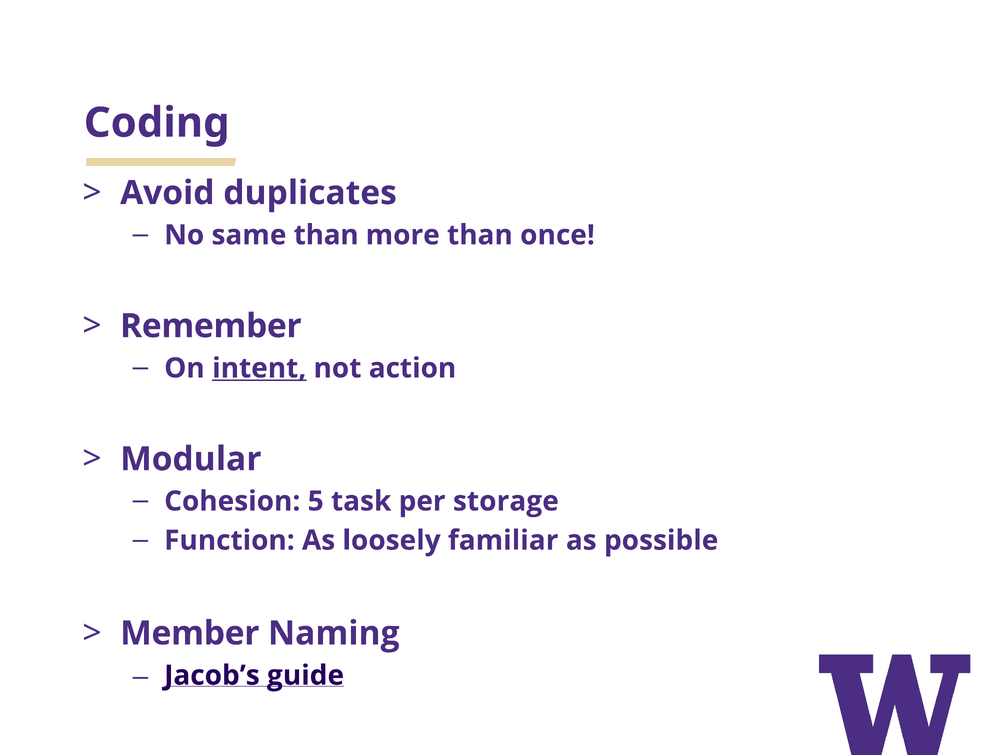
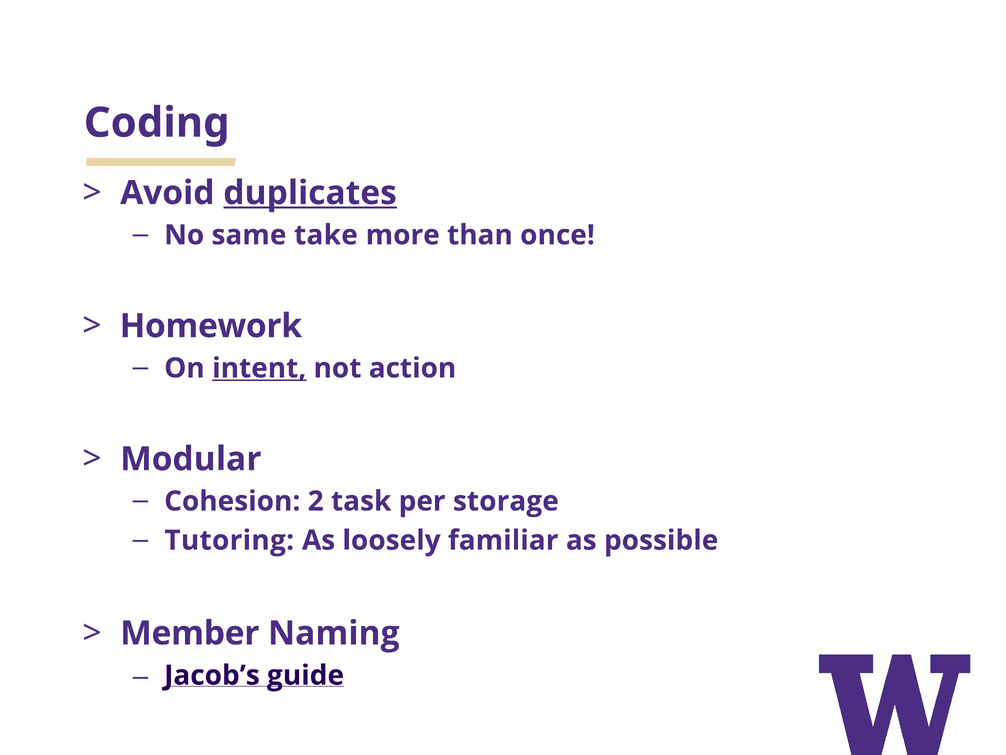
duplicates underline: none -> present (310, 193)
same than: than -> take (326, 235)
Remember: Remember -> Homework (211, 326)
5: 5 -> 2 (316, 501)
Function: Function -> Tutoring (229, 540)
